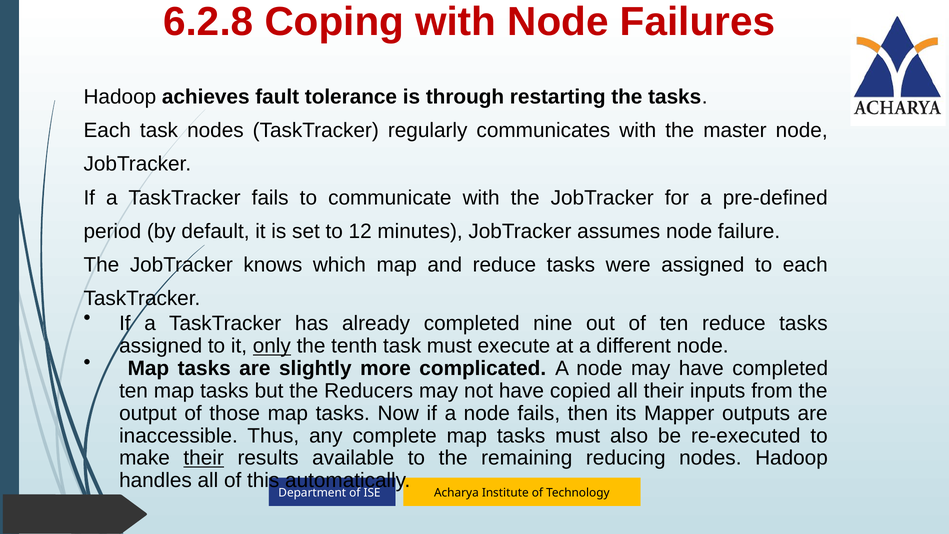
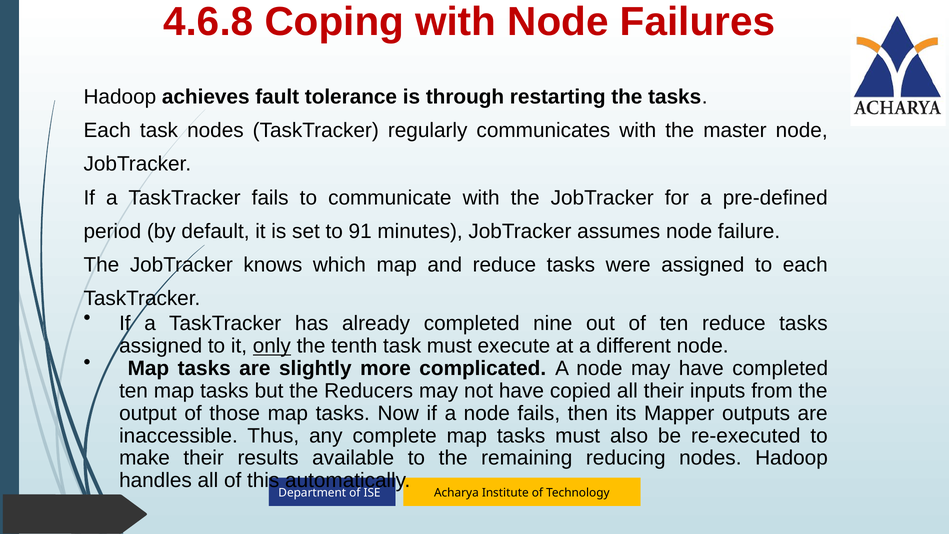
6.2.8: 6.2.8 -> 4.6.8 (208, 22)
12: 12 -> 91 (360, 231)
their underline: present -> none (204, 458)
